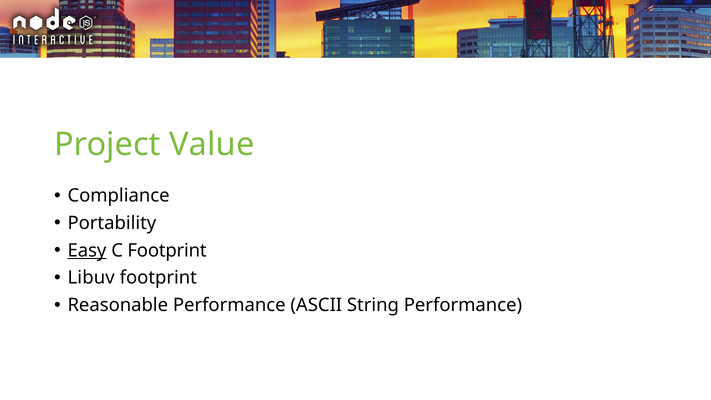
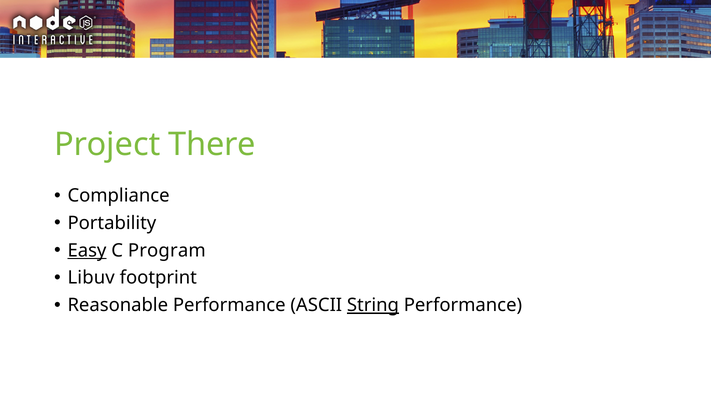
Value: Value -> There (212, 144)
C Footprint: Footprint -> Program (167, 250)
String underline: none -> present (373, 305)
